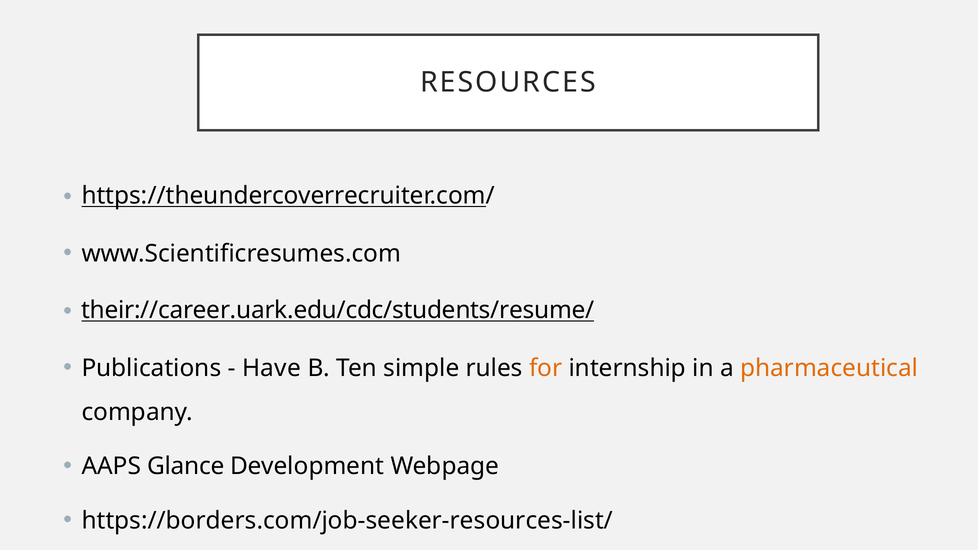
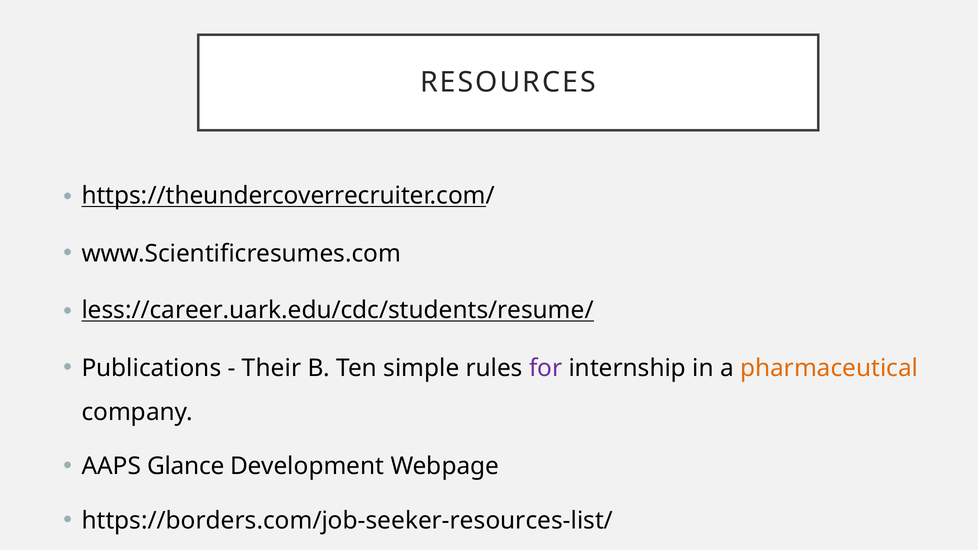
their://career.uark.edu/cdc/students/resume/: their://career.uark.edu/cdc/students/resume/ -> less://career.uark.edu/cdc/students/resume/ (338, 310)
Have: Have -> Their (272, 368)
for colour: orange -> purple (546, 368)
